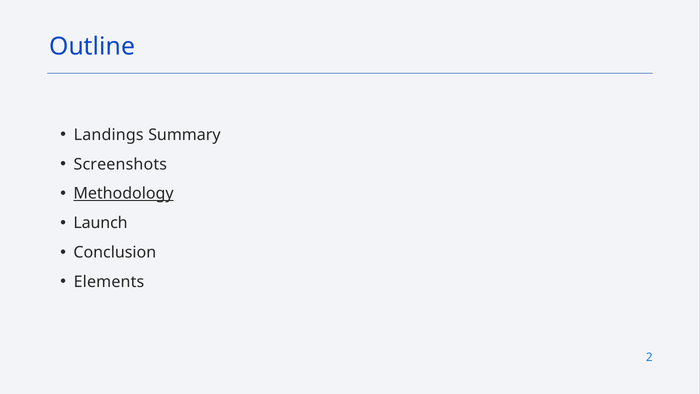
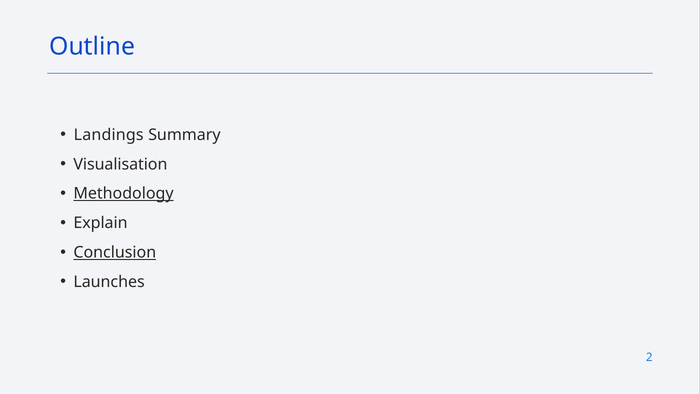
Screenshots: Screenshots -> Visualisation (120, 164)
Launch: Launch -> Explain (100, 223)
Conclusion underline: none -> present (115, 252)
Elements: Elements -> Launches (109, 282)
